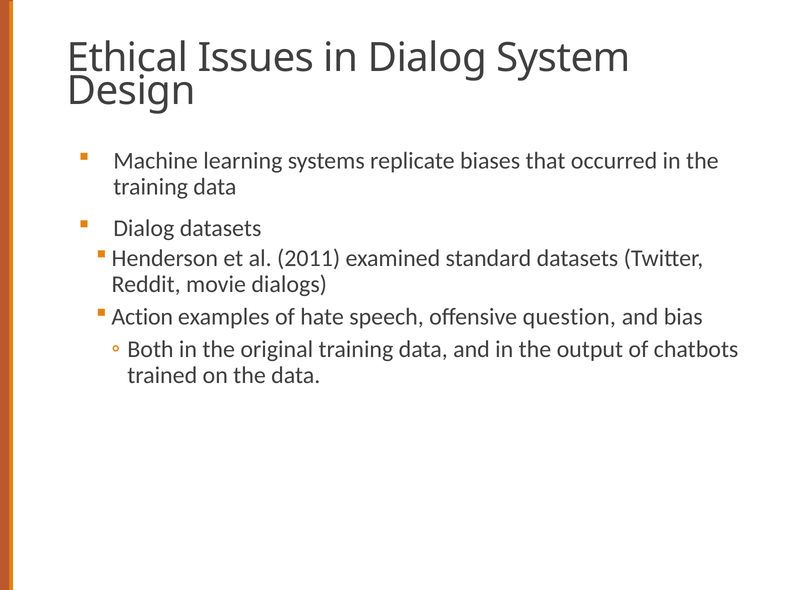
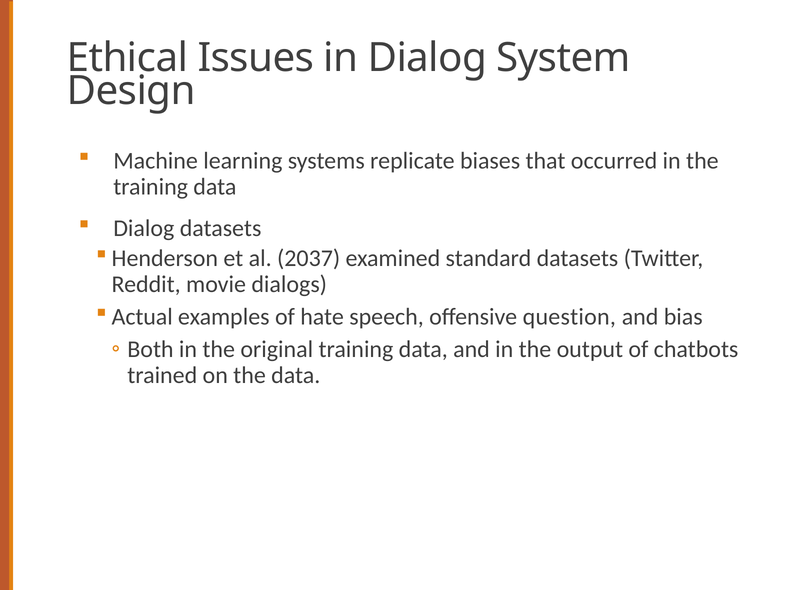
2011: 2011 -> 2037 (309, 258)
Action: Action -> Actual (142, 317)
